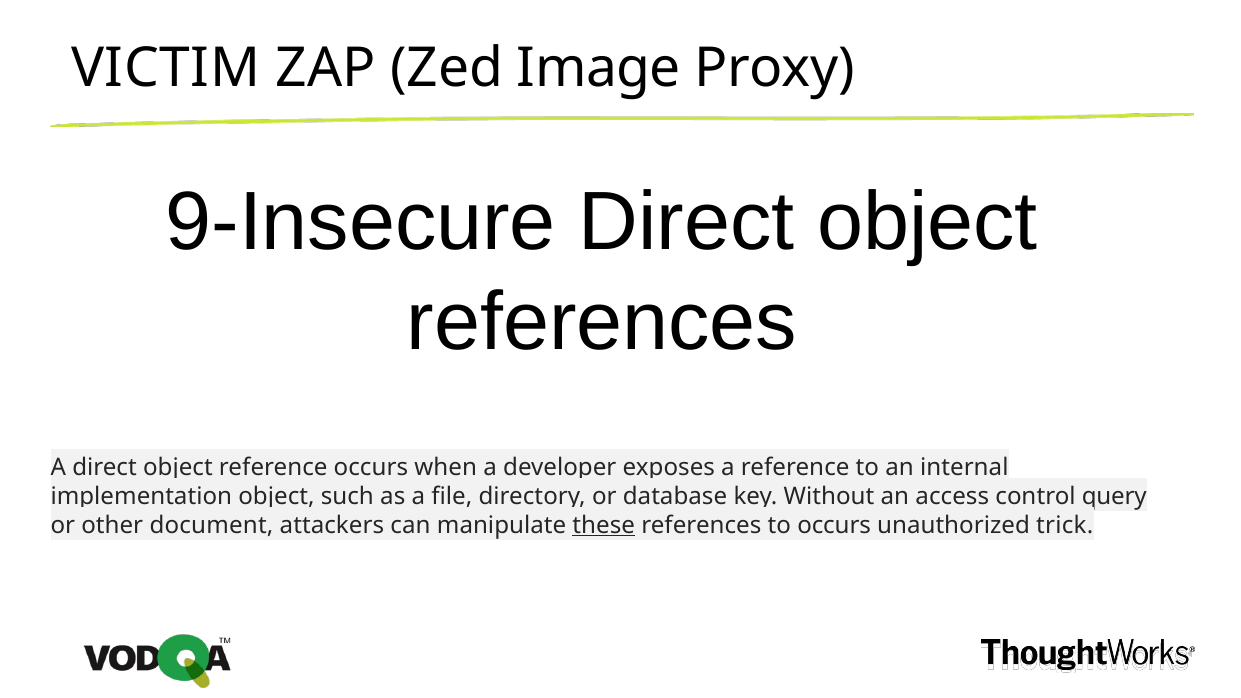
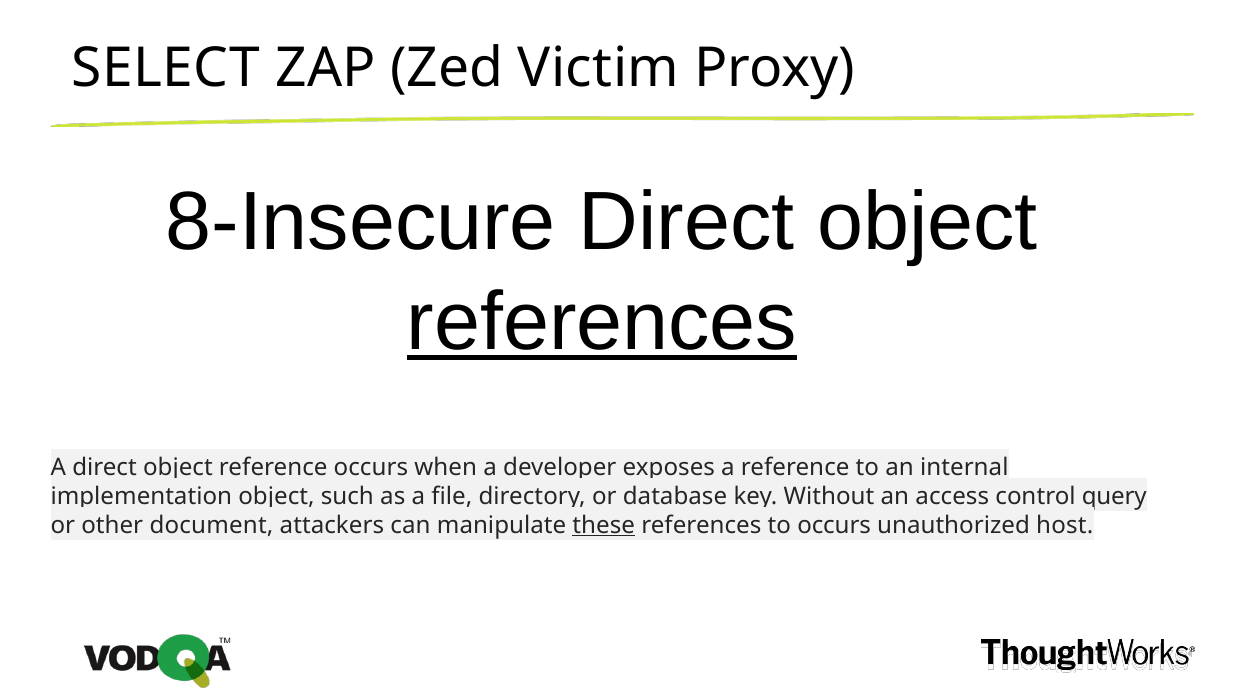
VICTIM: VICTIM -> SELECT (166, 68)
Image: Image -> Victim (598, 68)
9-Insecure: 9-Insecure -> 8-Insecure (361, 222)
references underline: none -> present (602, 322)
trick: trick -> host (1065, 525)
